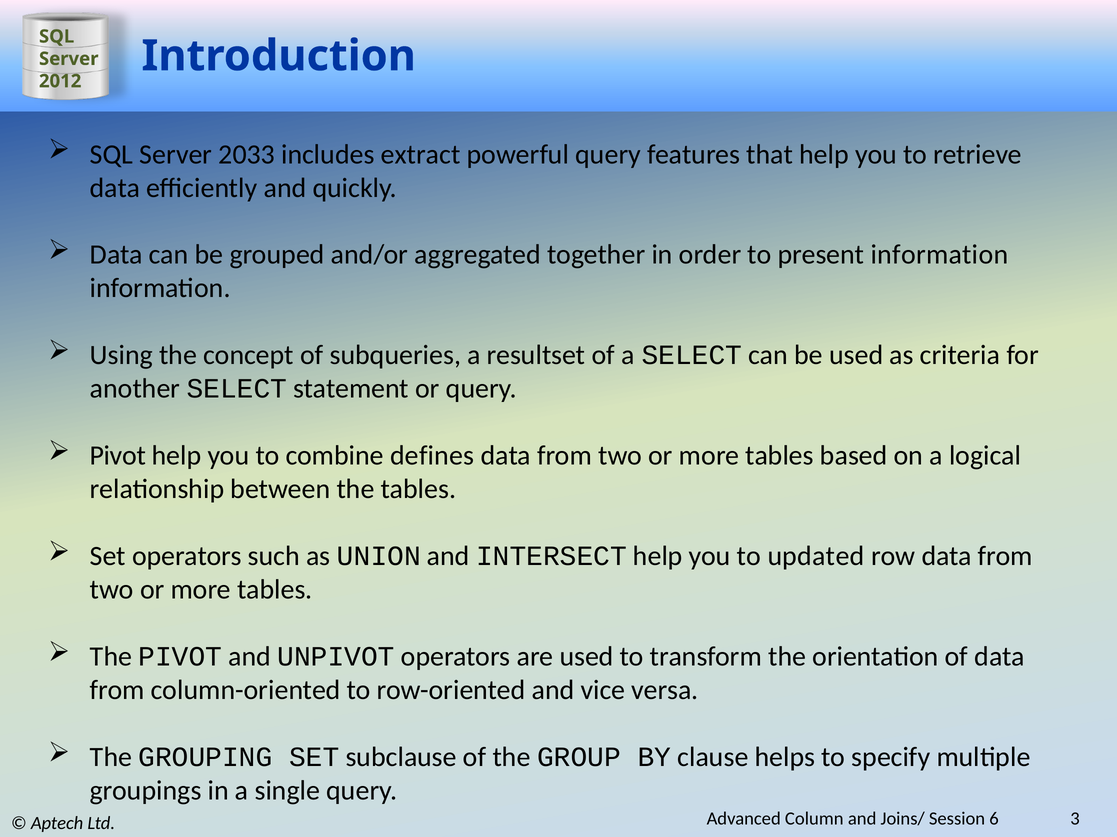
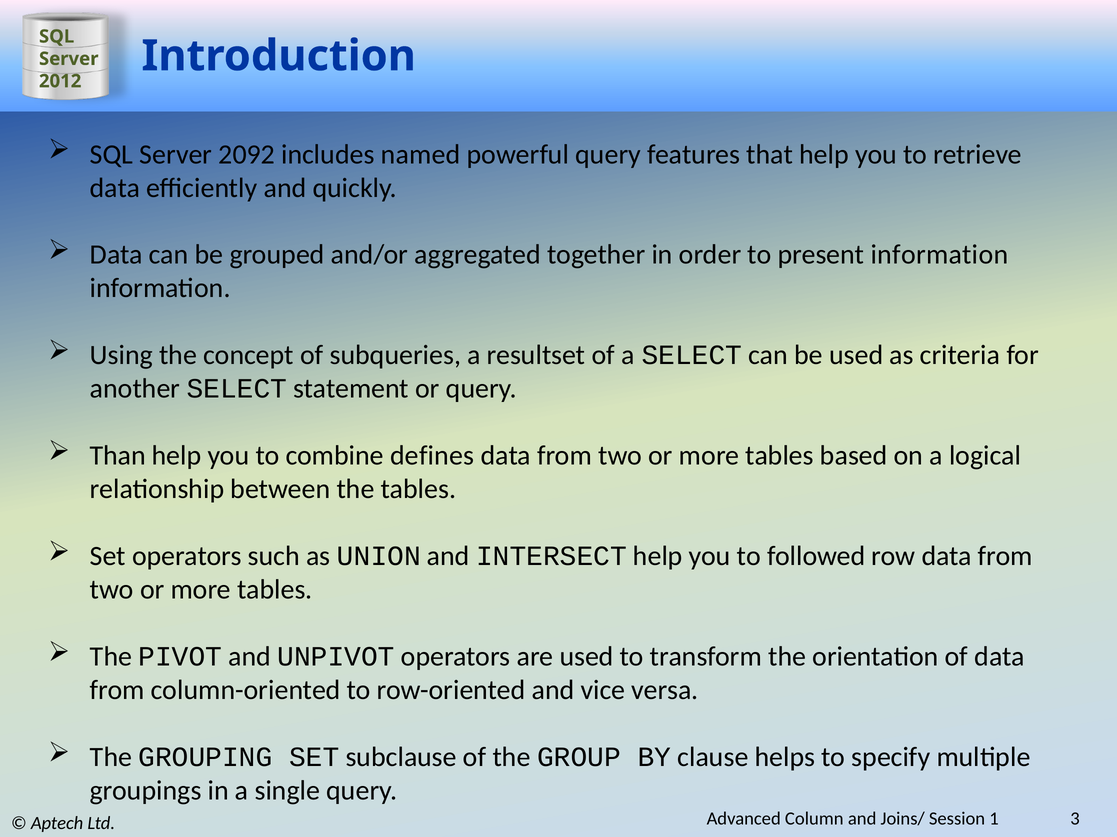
2033: 2033 -> 2092 (247, 154)
extract: extract -> named (421, 154)
Pivot: Pivot -> Than (118, 456)
updated: updated -> followed (816, 557)
6: 6 -> 1 (994, 819)
